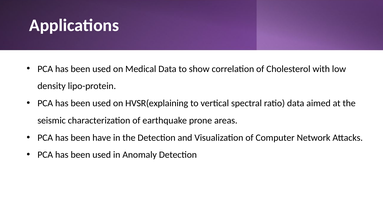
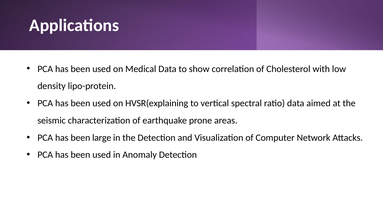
have: have -> large (102, 138)
